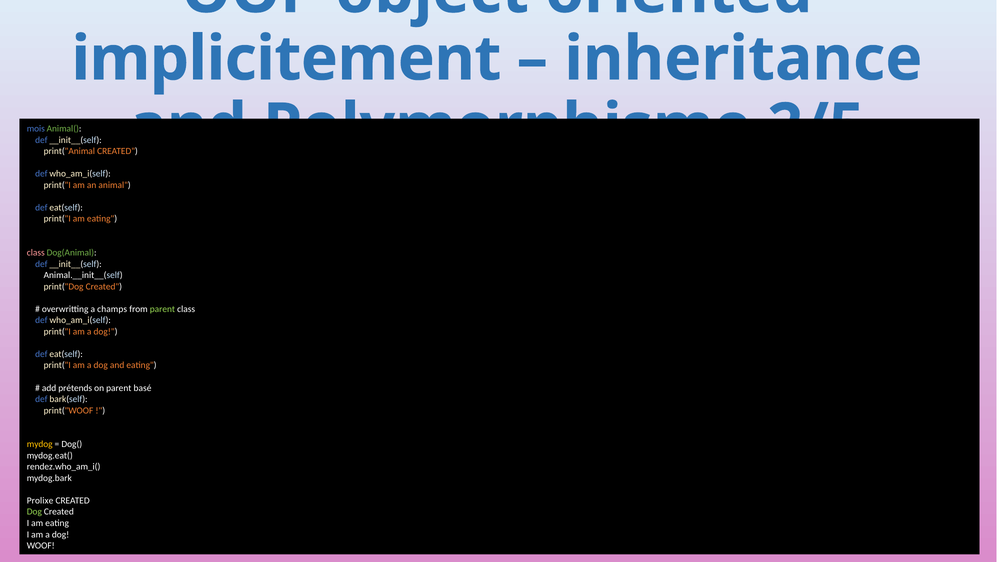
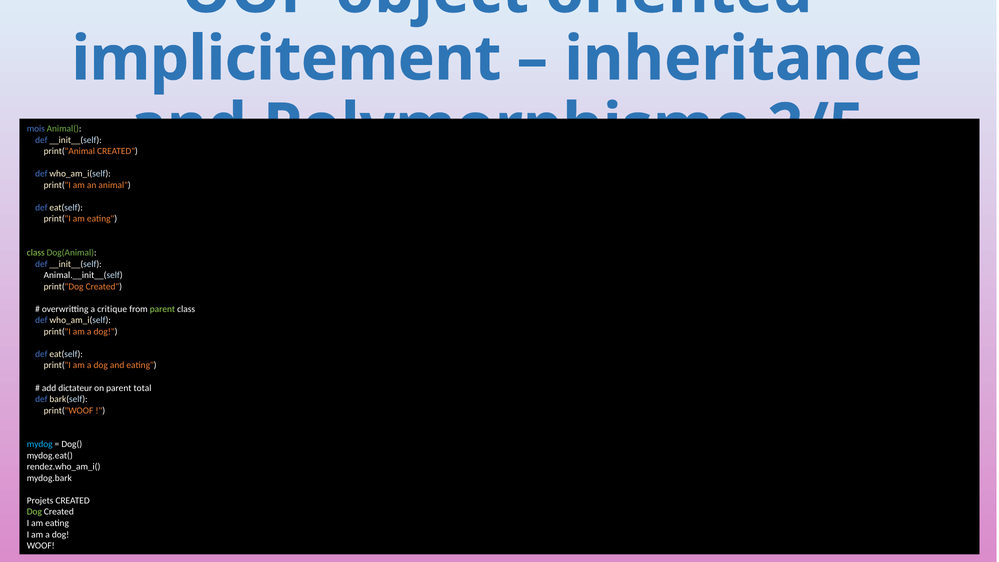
class colour: pink -> light green (36, 253)
champs: champs -> critique (112, 309)
prétends: prétends -> dictateur (75, 388)
basé: basé -> total (143, 388)
mydog colour: yellow -> light blue (40, 444)
Prolixe: Prolixe -> Projets (40, 501)
